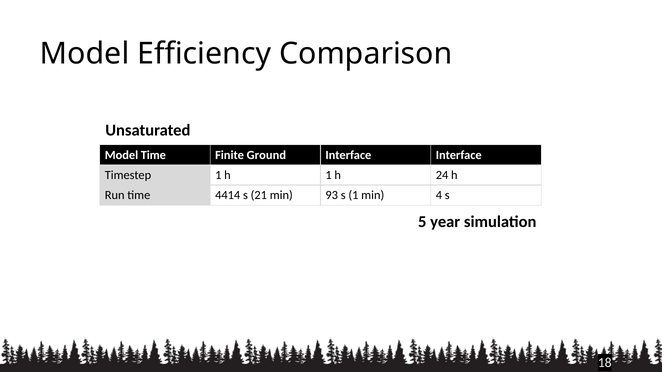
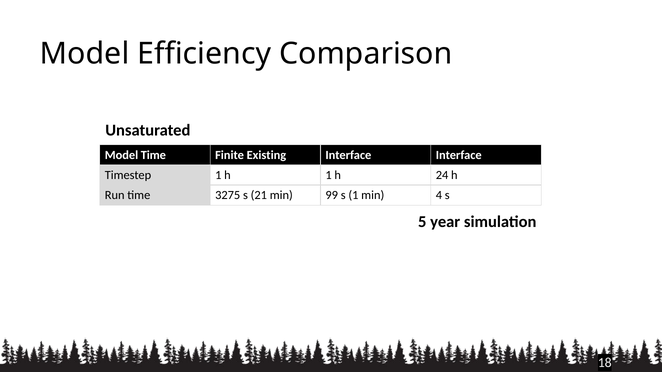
Ground: Ground -> Existing (266, 155)
4414: 4414 -> 3275 (228, 195)
93: 93 -> 99 (332, 195)
